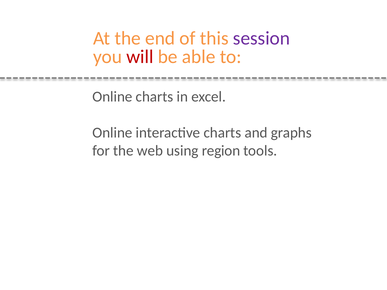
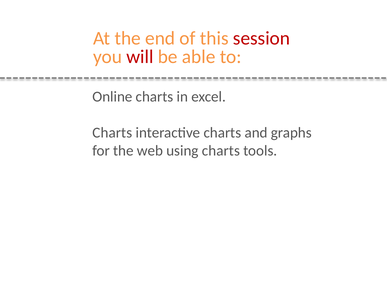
session colour: purple -> red (261, 38)
Online: Online -> Charts (112, 133)
using region: region -> charts (221, 151)
